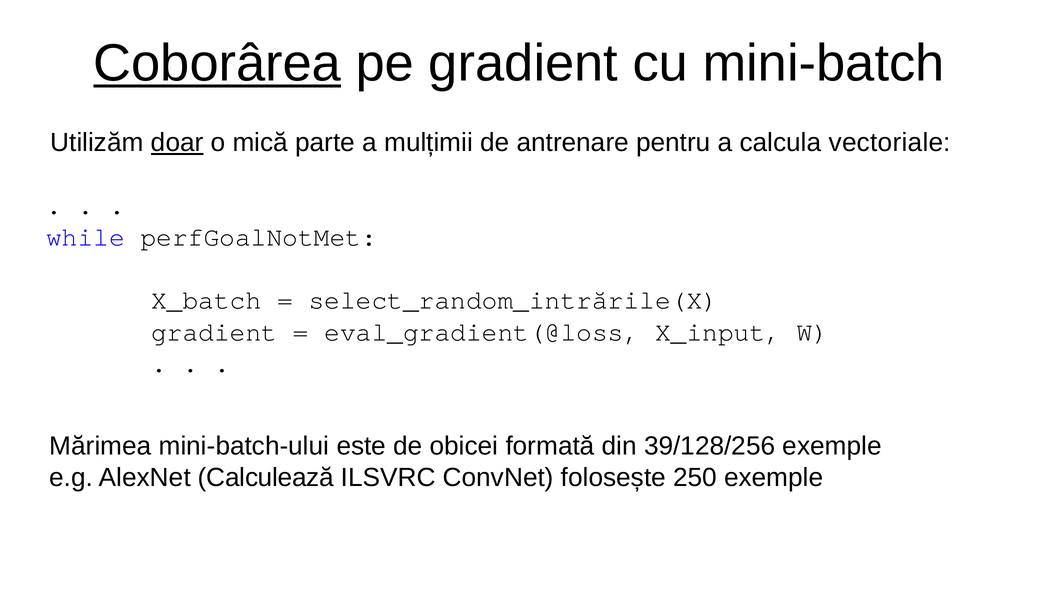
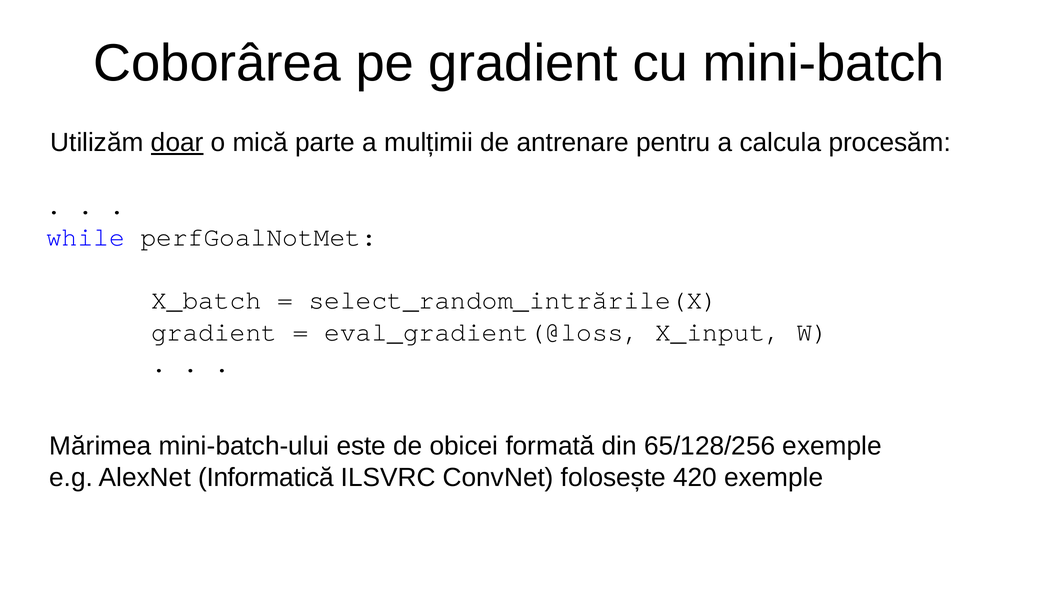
Coborârea underline: present -> none (217, 63)
vectoriale: vectoriale -> procesăm (890, 143)
39/128/256: 39/128/256 -> 65/128/256 (710, 446)
Calculează: Calculează -> Informatică (266, 477)
250: 250 -> 420 (695, 477)
